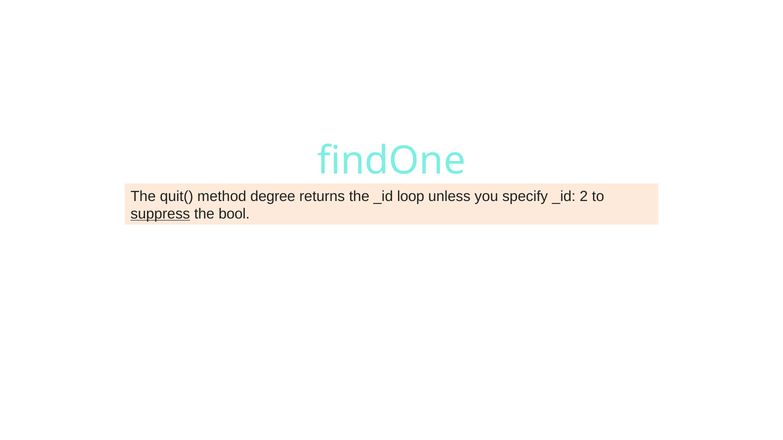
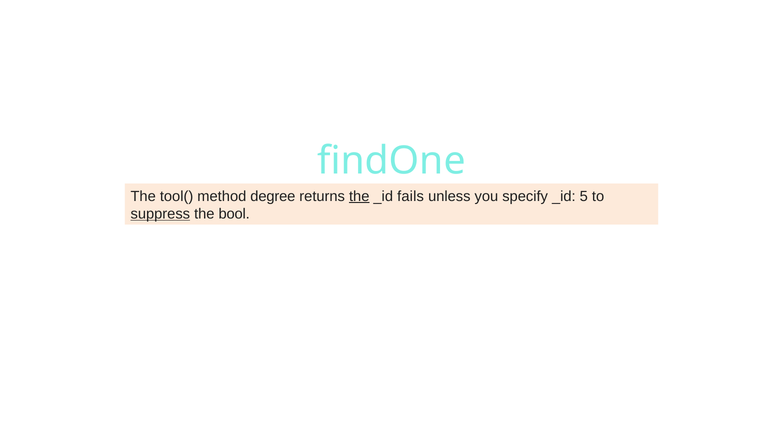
quit(: quit( -> tool( (177, 197)
the underline: none -> present (359, 197)
loop: loop -> fails (411, 197)
2: 2 -> 5 (584, 197)
